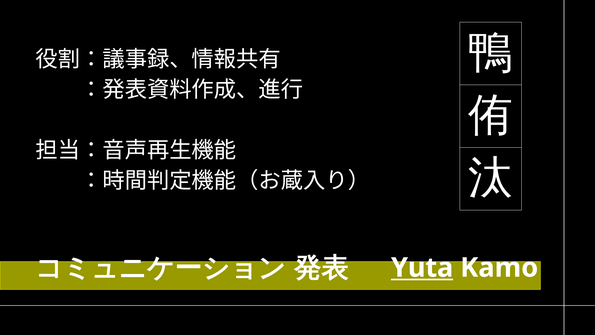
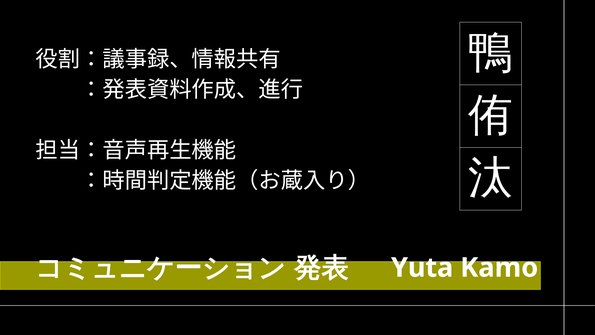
Yuta underline: present -> none (422, 267)
